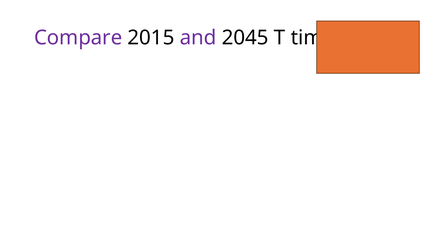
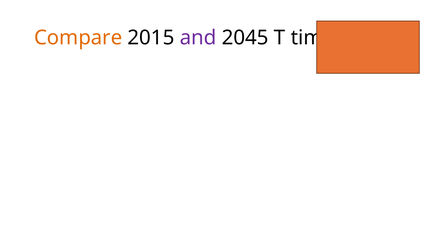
Compare colour: purple -> orange (78, 38)
